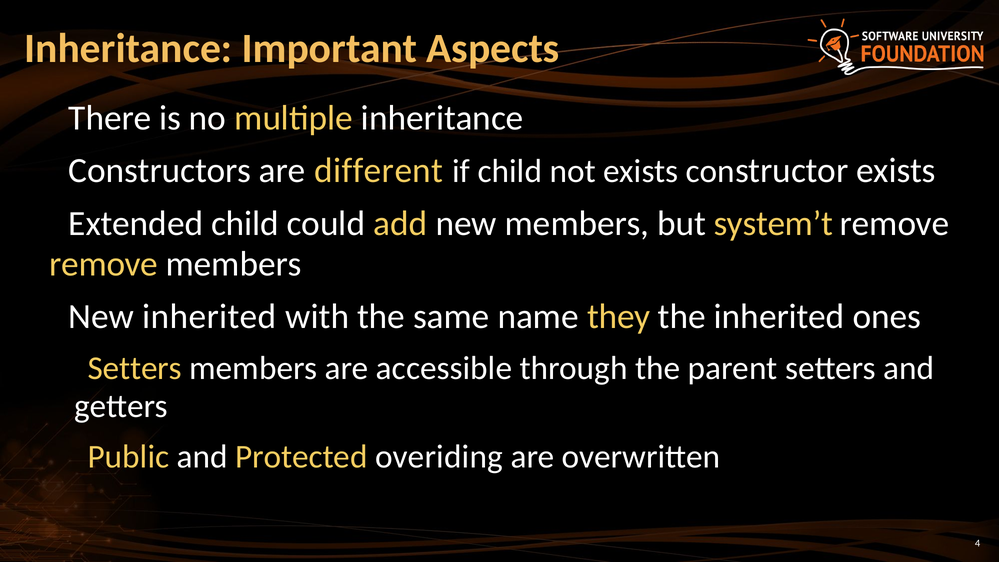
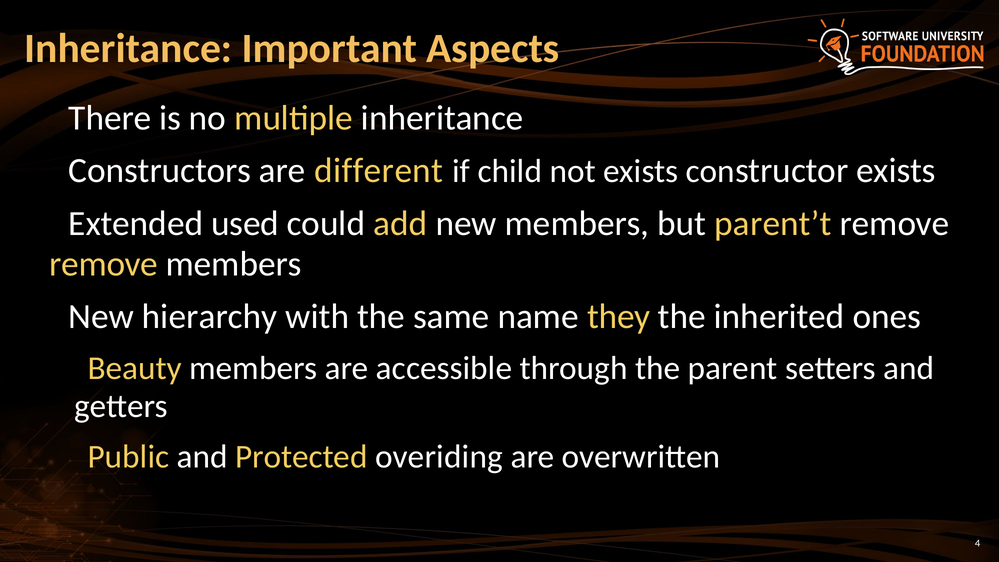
child: child -> used (245, 224)
system’t: system’t -> parent’t (773, 224)
inherited: inherited -> hierarchy (210, 317)
Setters: Setters -> Beauty (135, 368)
